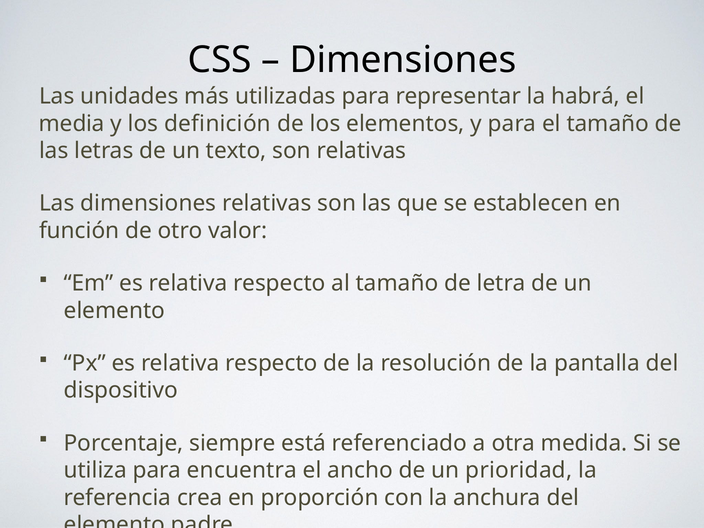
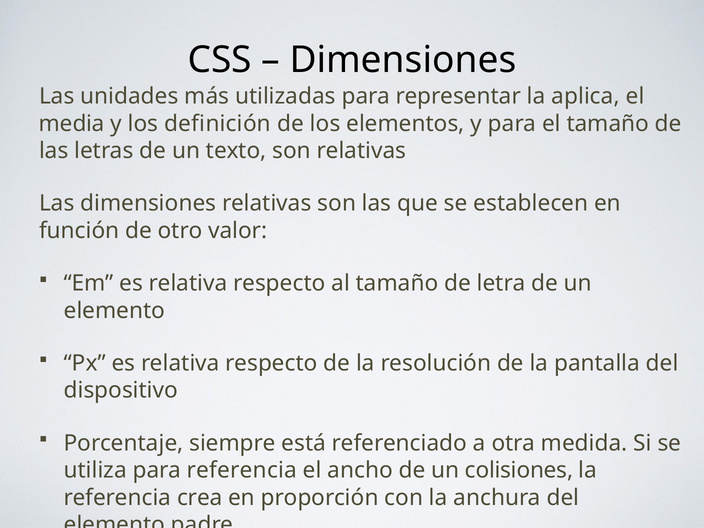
habrá: habrá -> aplica (586, 96)
para encuentra: encuentra -> referencia (242, 470)
prioridad: prioridad -> colisiones (519, 470)
